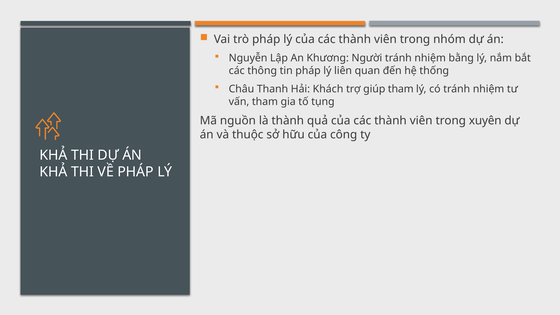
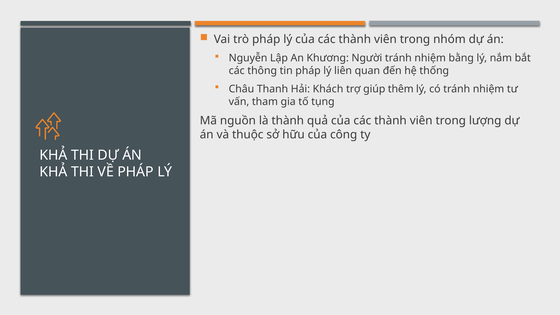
giúp tham: tham -> thêm (401, 89)
xuyên: xuyên -> lượng (485, 121)
